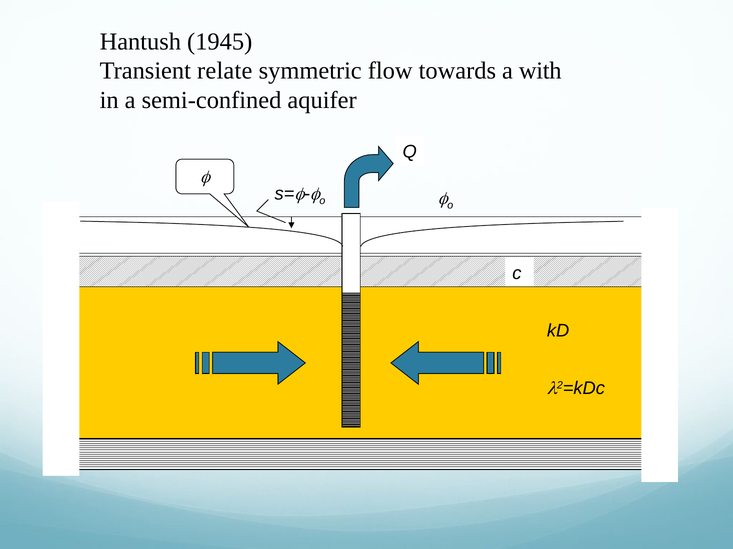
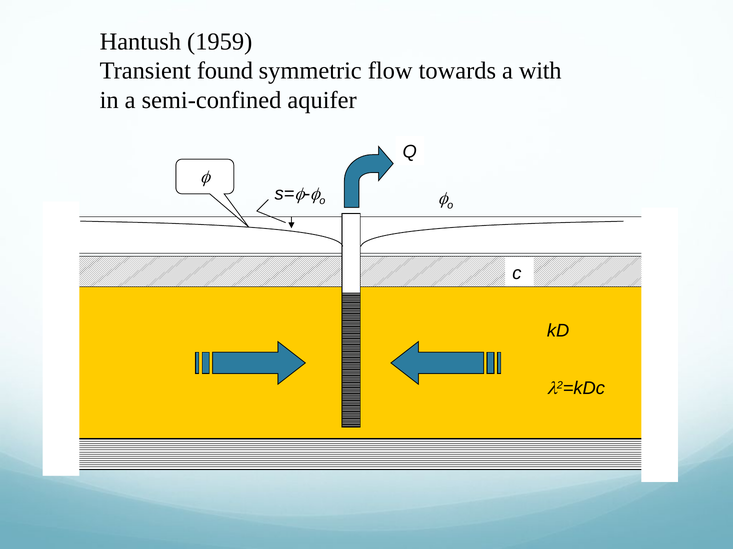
1945: 1945 -> 1959 (220, 42)
relate: relate -> found (225, 71)
